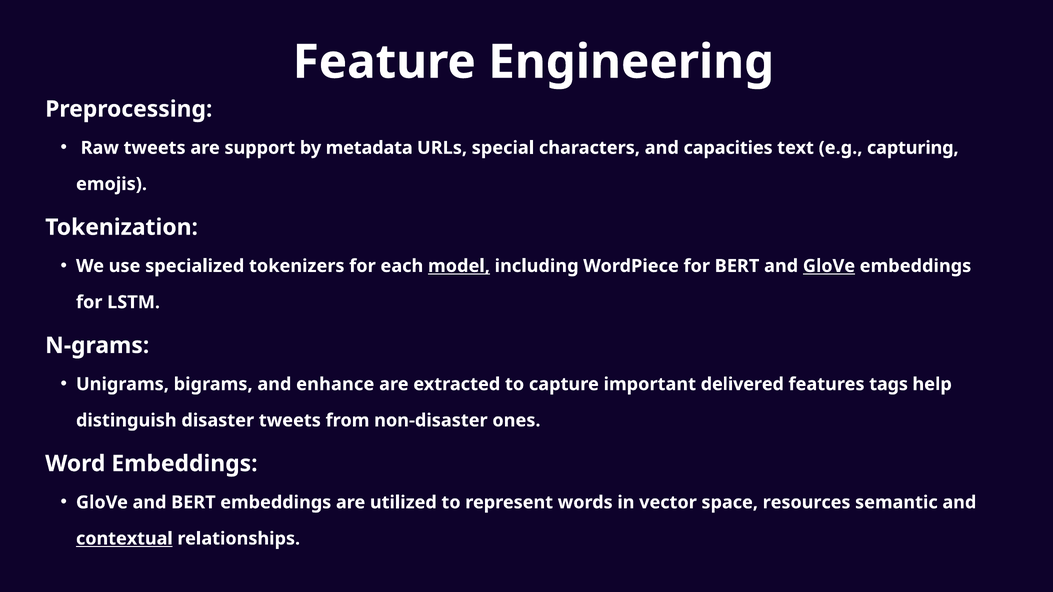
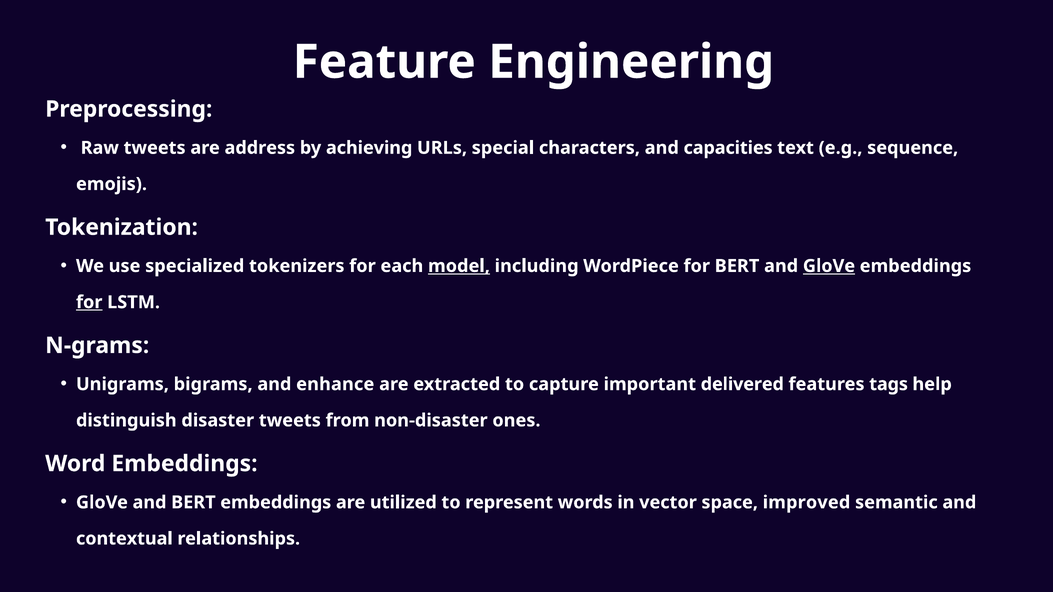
support: support -> address (260, 148)
metadata: metadata -> achieving (369, 148)
capturing: capturing -> sequence (913, 148)
for underline: none -> present (89, 302)
resources: resources -> improved (806, 503)
contextual underline: present -> none (124, 539)
